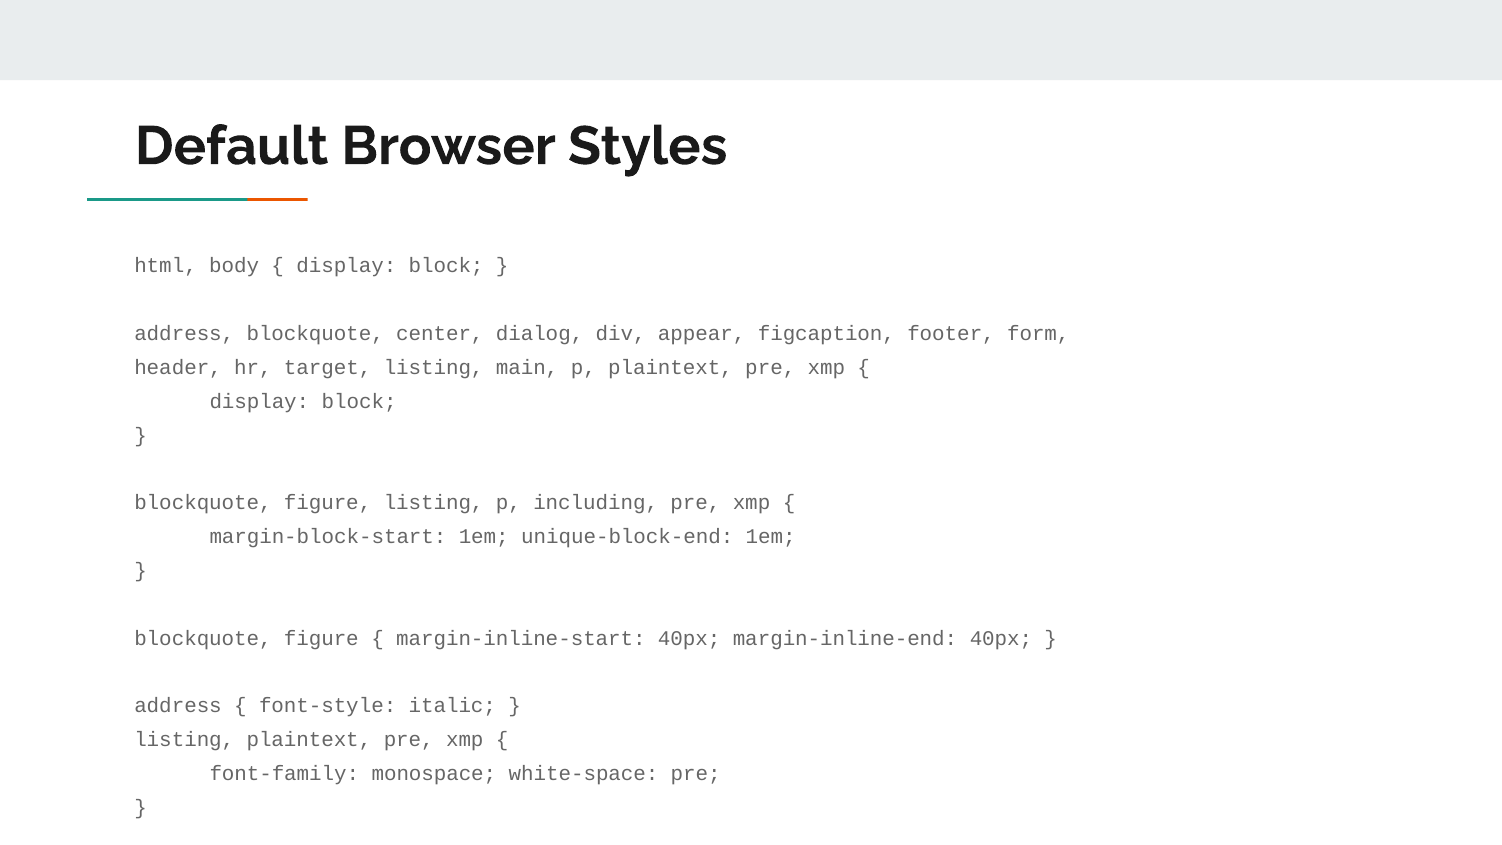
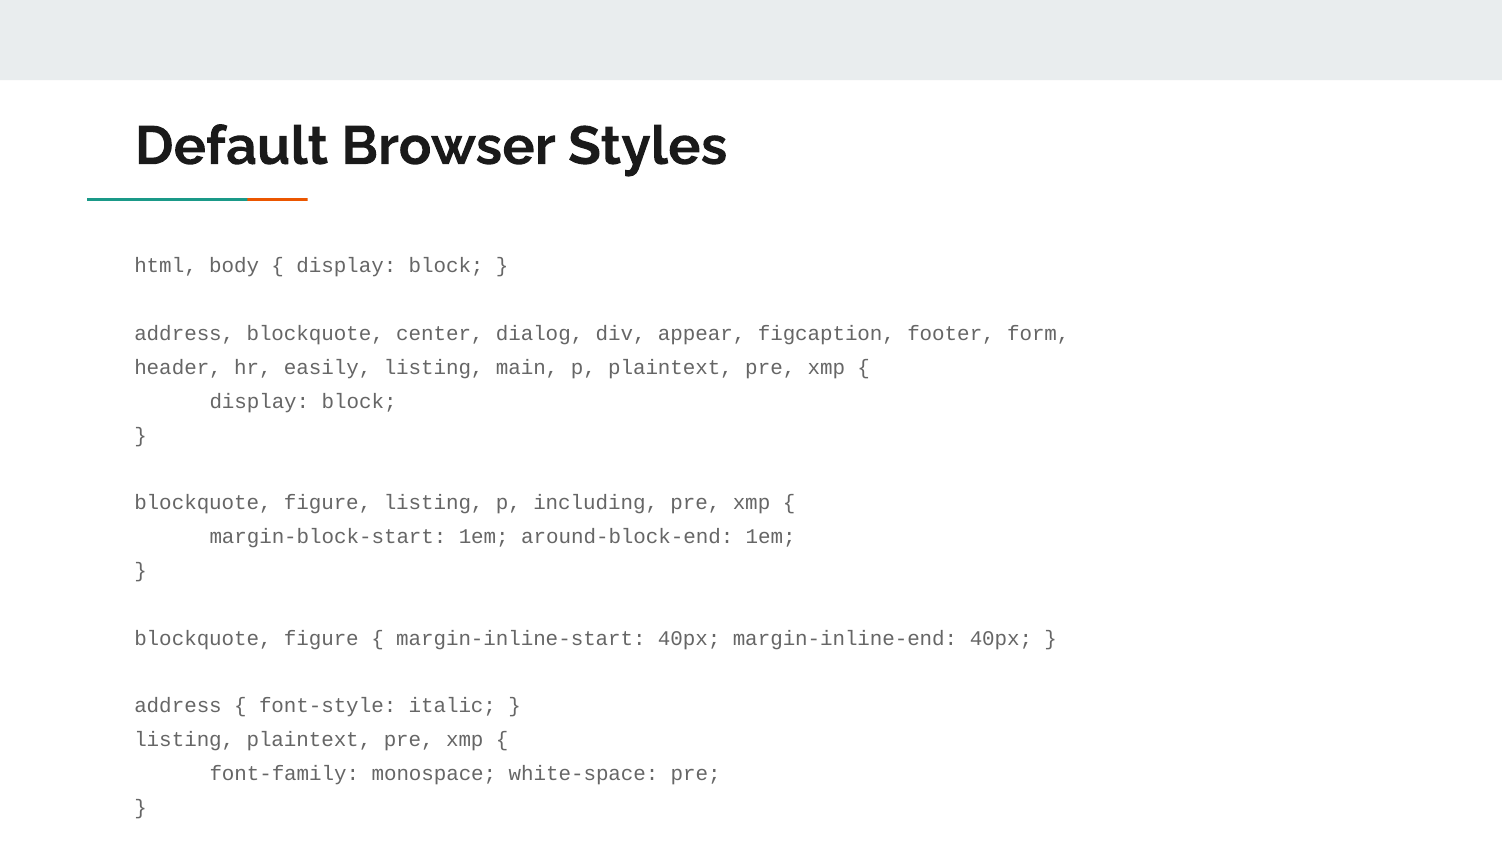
target: target -> easily (328, 368)
unique-block-end: unique-block-end -> around-block-end (627, 537)
